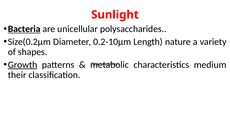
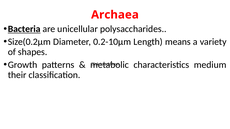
Sunlight: Sunlight -> Archaea (115, 15)
nature: nature -> means (178, 42)
Growth underline: present -> none (23, 65)
